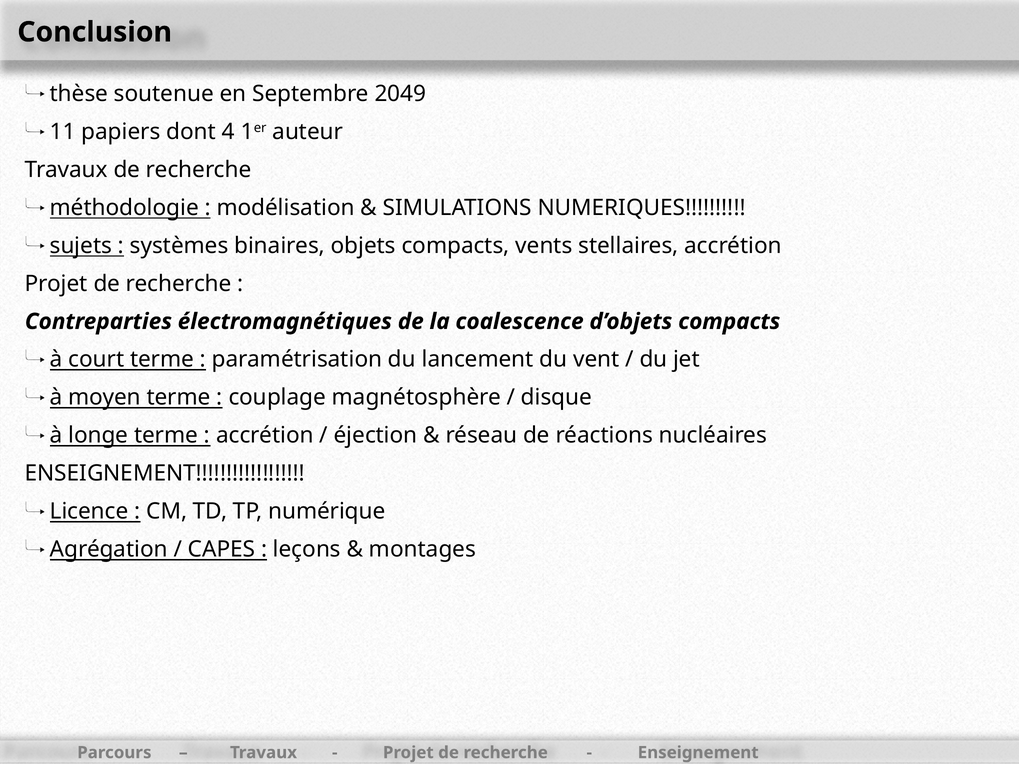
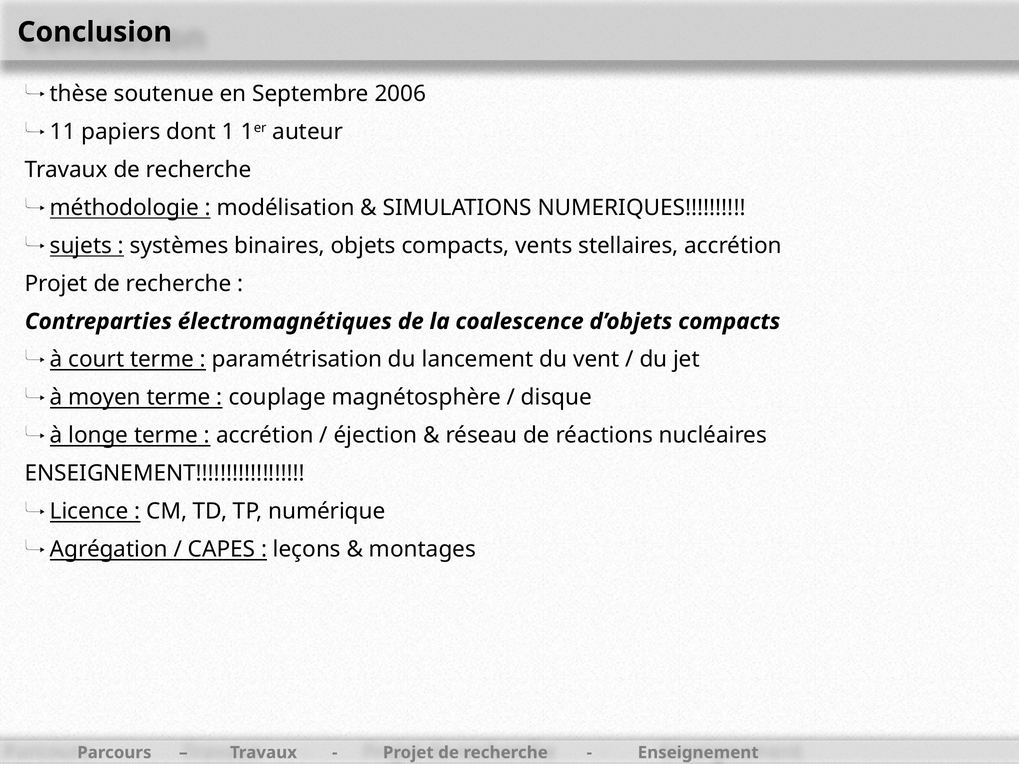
2049: 2049 -> 2006 (400, 94)
4: 4 -> 1 (228, 132)
